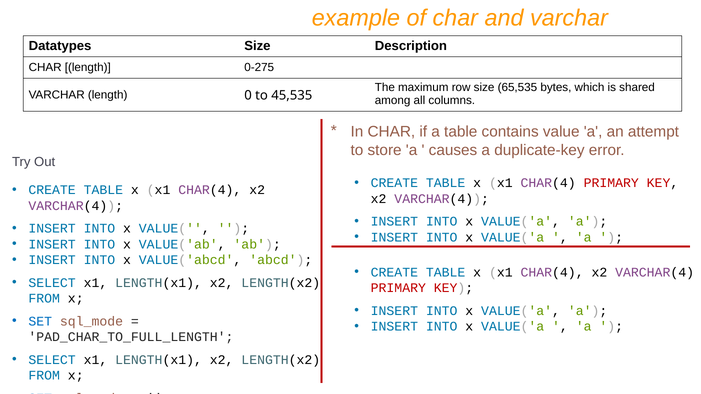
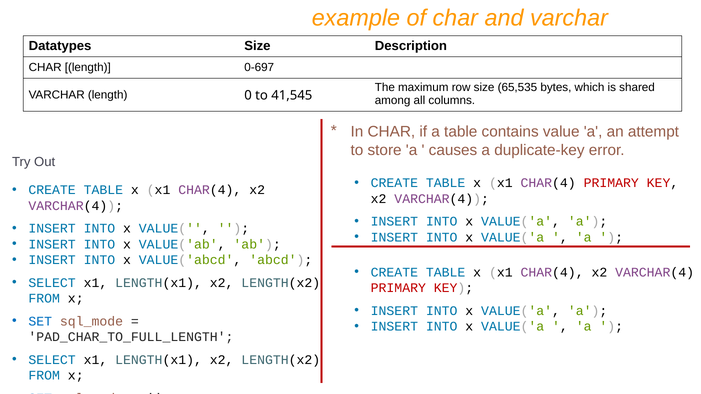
0-275: 0-275 -> 0-697 (259, 68)
45,535: 45,535 -> 41,545 (292, 95)
